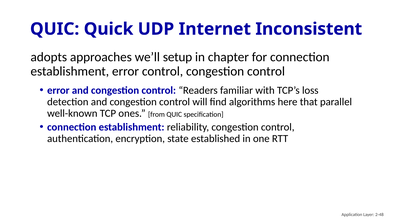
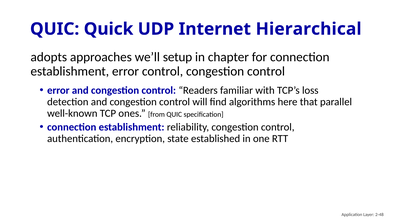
Inconsistent: Inconsistent -> Hierarchical (309, 29)
